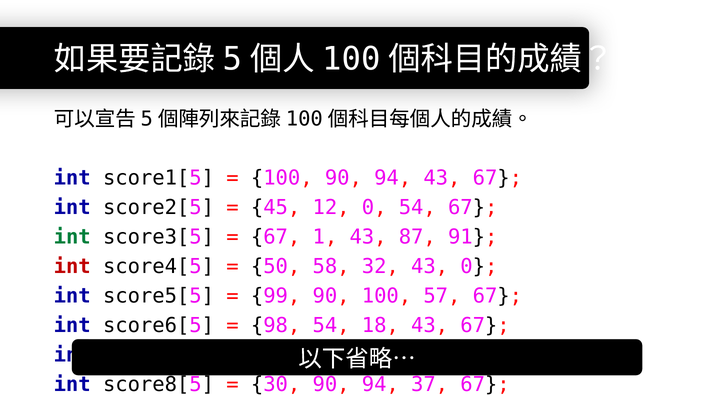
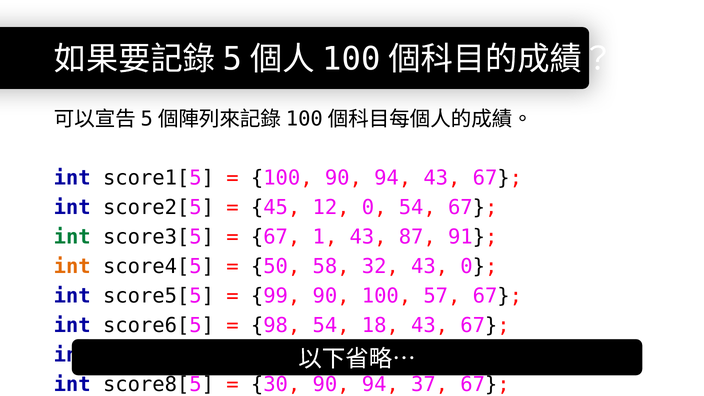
int colour: red -> orange (72, 267)
